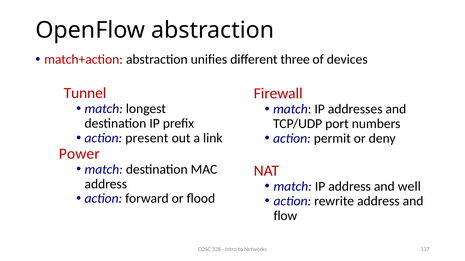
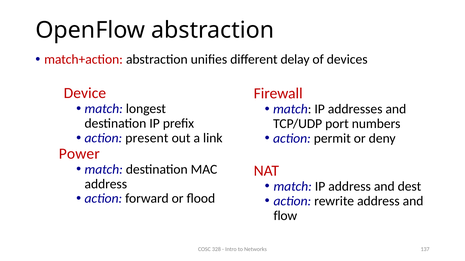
three: three -> delay (295, 60)
Tunnel: Tunnel -> Device (85, 93)
well: well -> dest (409, 187)
